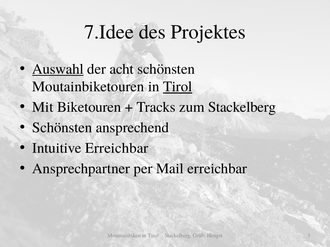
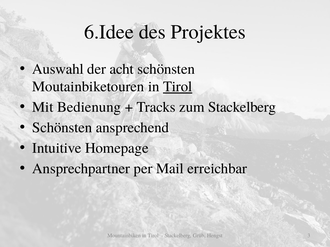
7.Idee: 7.Idee -> 6.Idee (109, 32)
Auswahl underline: present -> none (58, 69)
Biketouren: Biketouren -> Bedienung (89, 107)
Intuitive Erreichbar: Erreichbar -> Homepage (117, 148)
